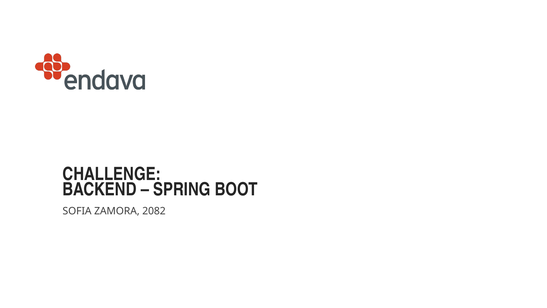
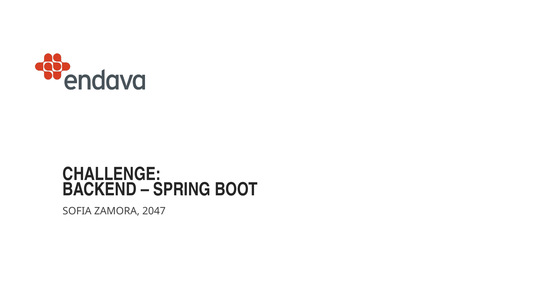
2082: 2082 -> 2047 (154, 211)
